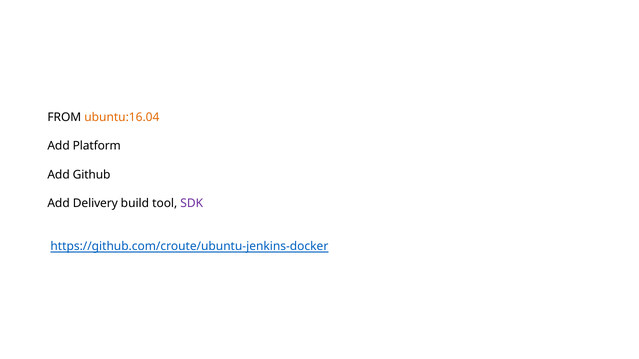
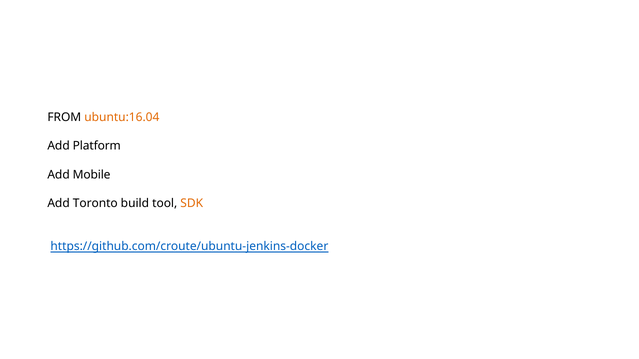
Github: Github -> Mobile (92, 175)
Delivery: Delivery -> Toronto (95, 204)
SDK colour: purple -> orange (192, 204)
